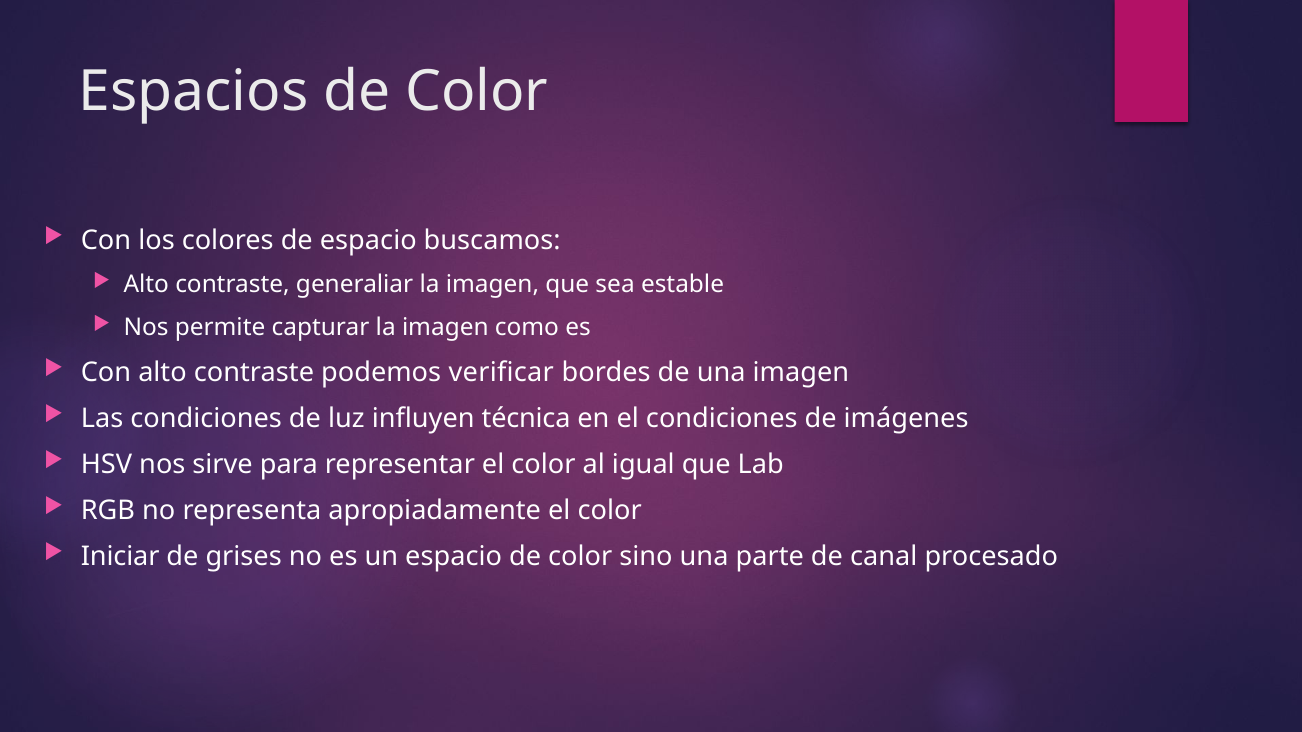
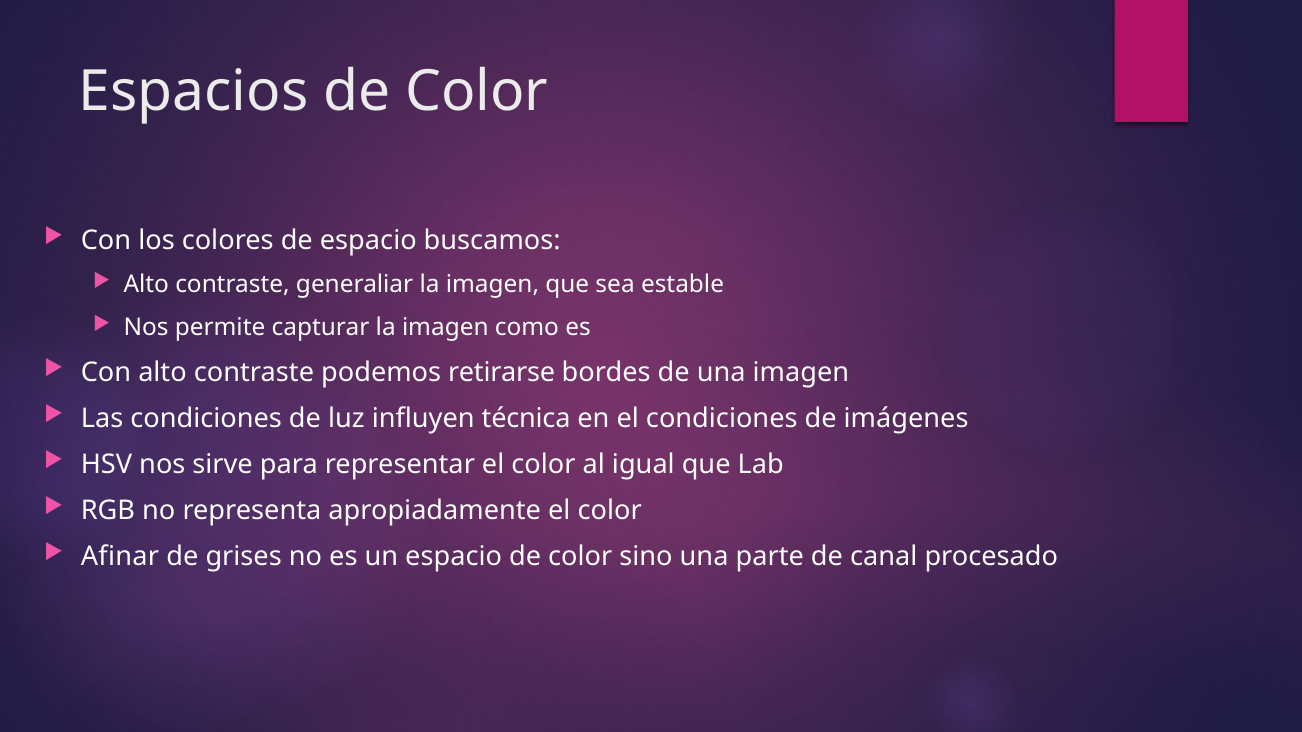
verificar: verificar -> retirarse (502, 372)
Iniciar: Iniciar -> Afinar (120, 557)
